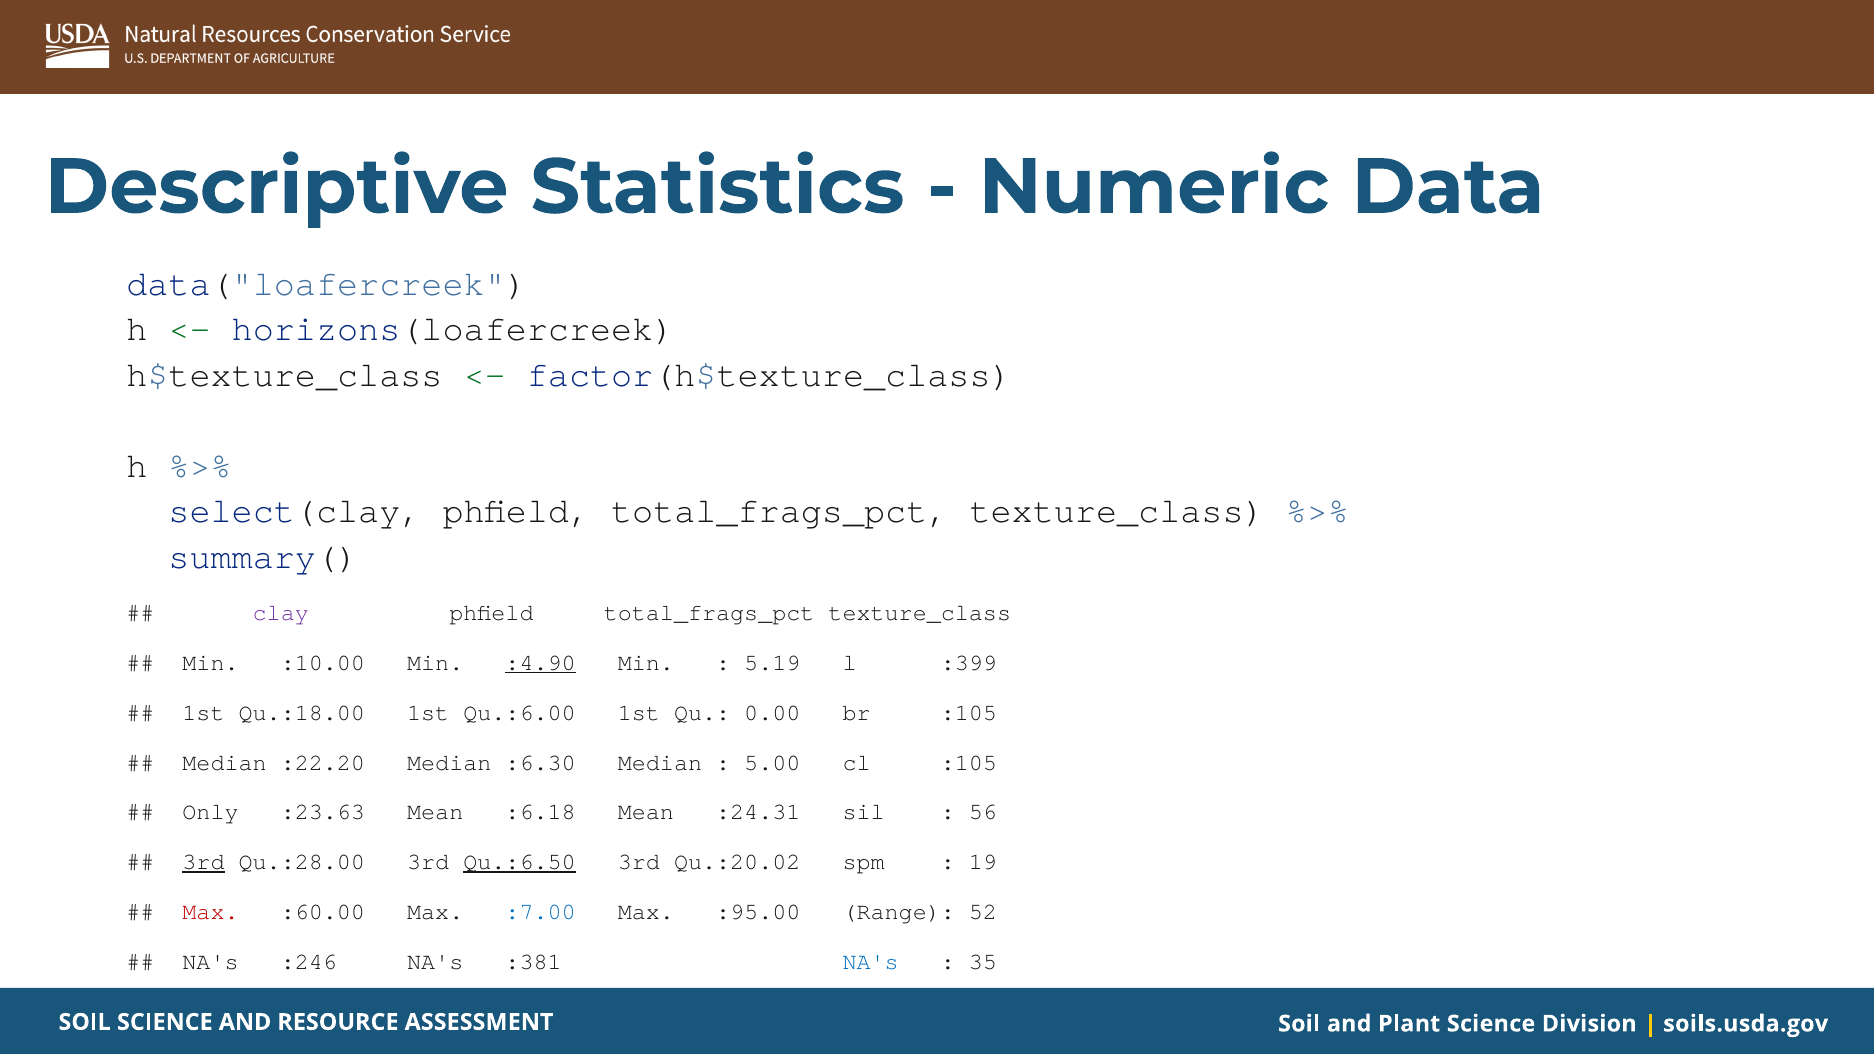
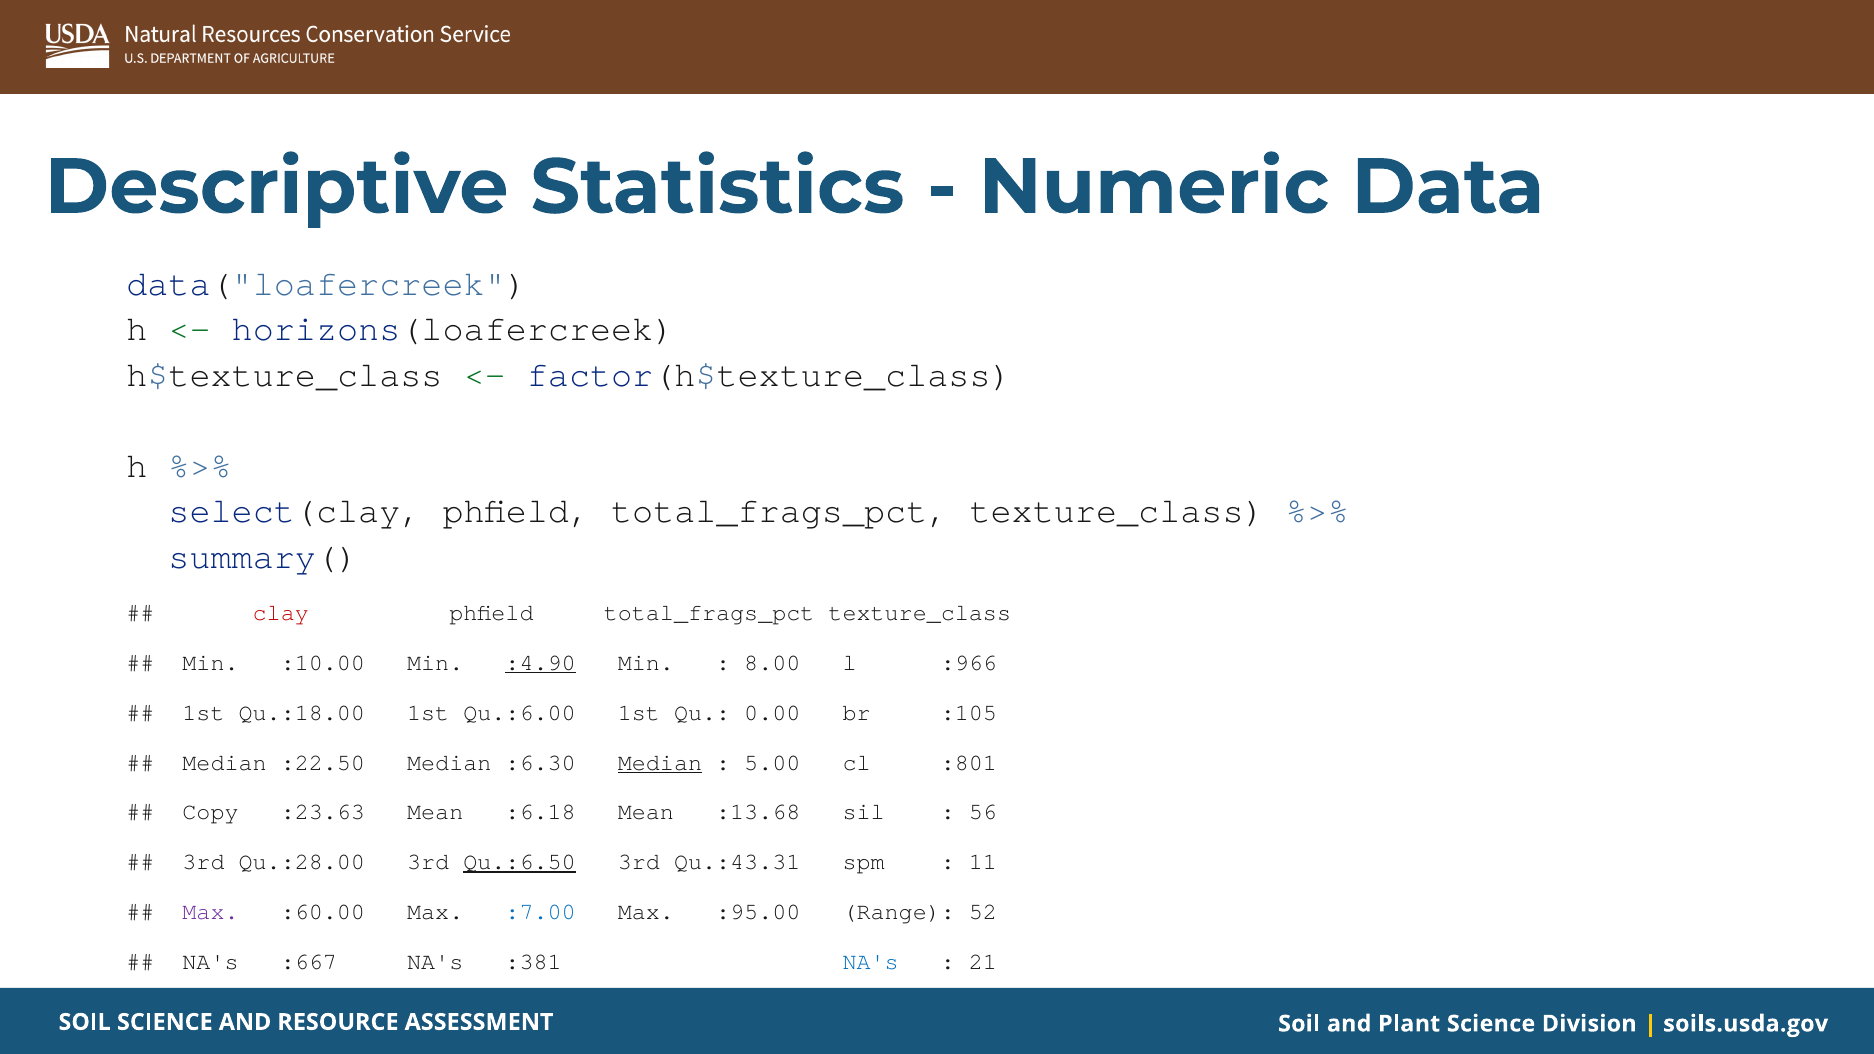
clay colour: purple -> red (281, 613)
5.19: 5.19 -> 8.00 (772, 663)
:399: :399 -> :966 (969, 663)
:22.20: :22.20 -> :22.50 (323, 762)
Median underline: none -> present (660, 762)
cl :105: :105 -> :801 (969, 762)
Only: Only -> Copy (211, 812)
:24.31: :24.31 -> :13.68 (758, 812)
3rd underline: present -> none (204, 862)
Qu.:20.02: Qu.:20.02 -> Qu.:43.31 (737, 862)
19: 19 -> 11 (983, 862)
Max colour: red -> purple (211, 912)
:246: :246 -> :667 (309, 962)
35: 35 -> 21 (983, 962)
